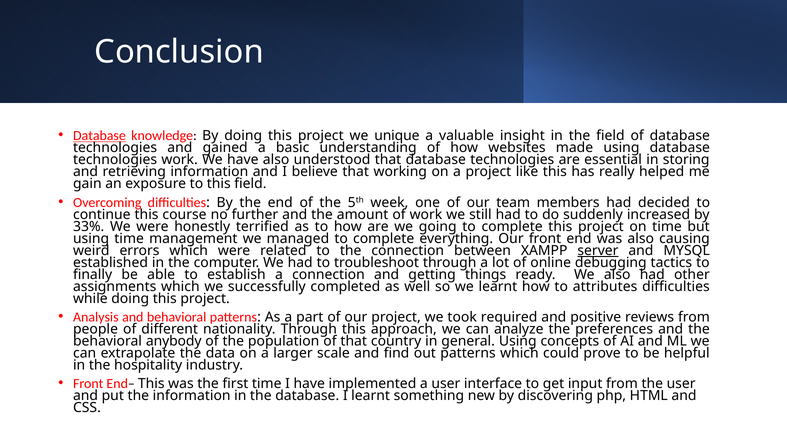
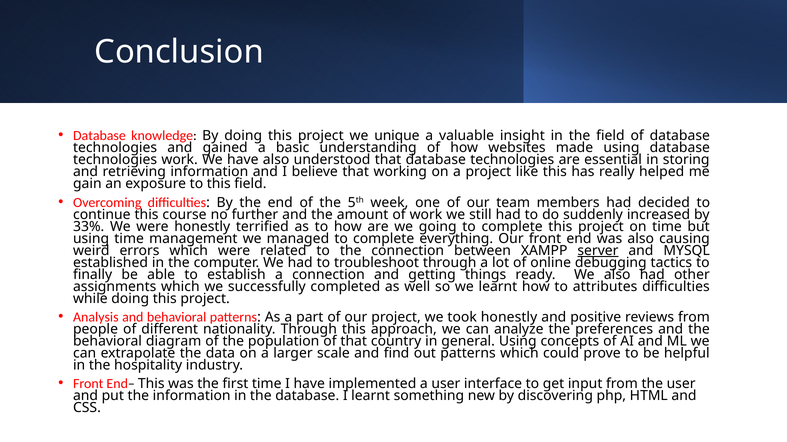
Database underline: present -> none (99, 136)
took required: required -> honestly (509, 318)
anybody: anybody -> diagram (174, 342)
